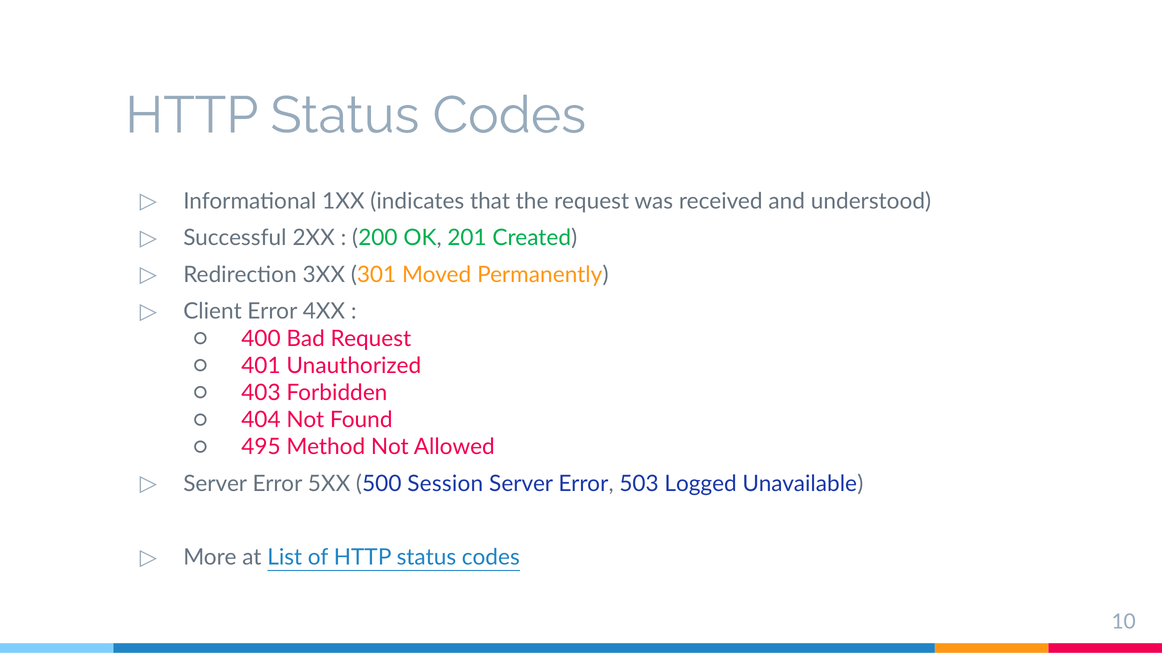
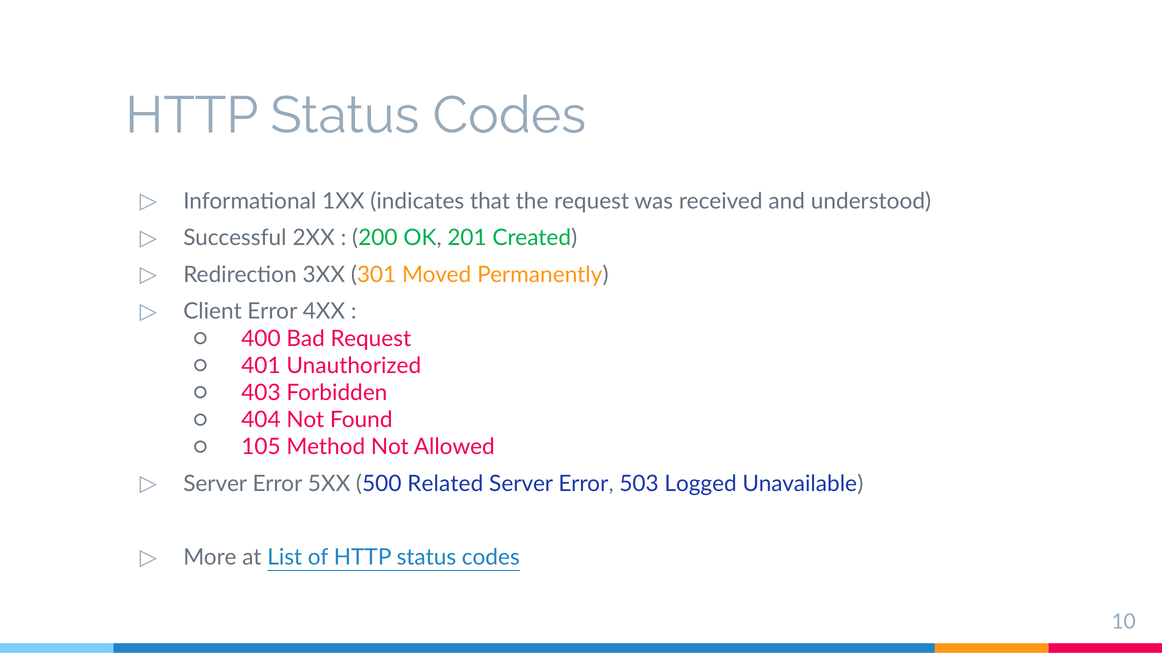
495: 495 -> 105 (261, 447)
Session: Session -> Related (445, 484)
